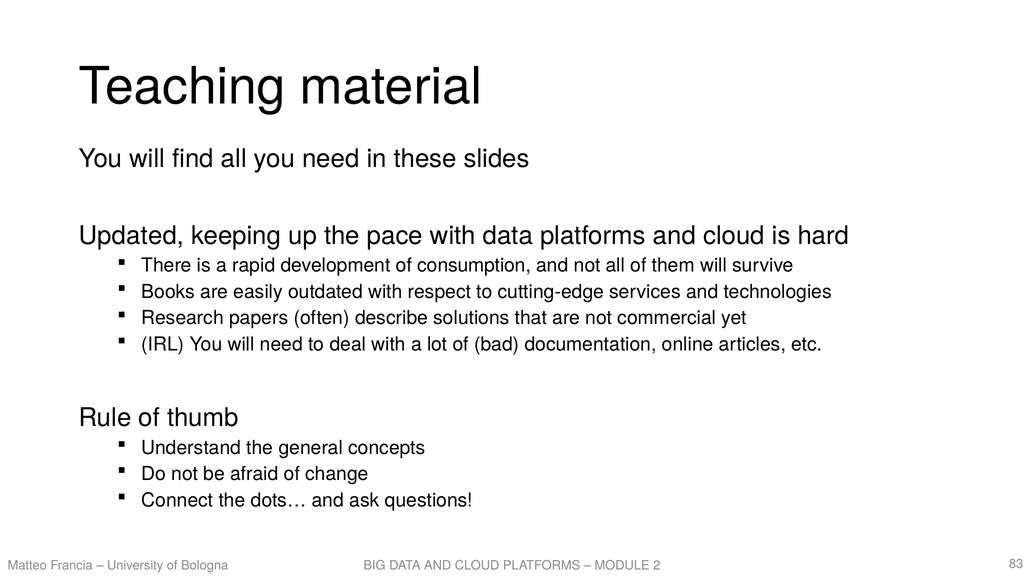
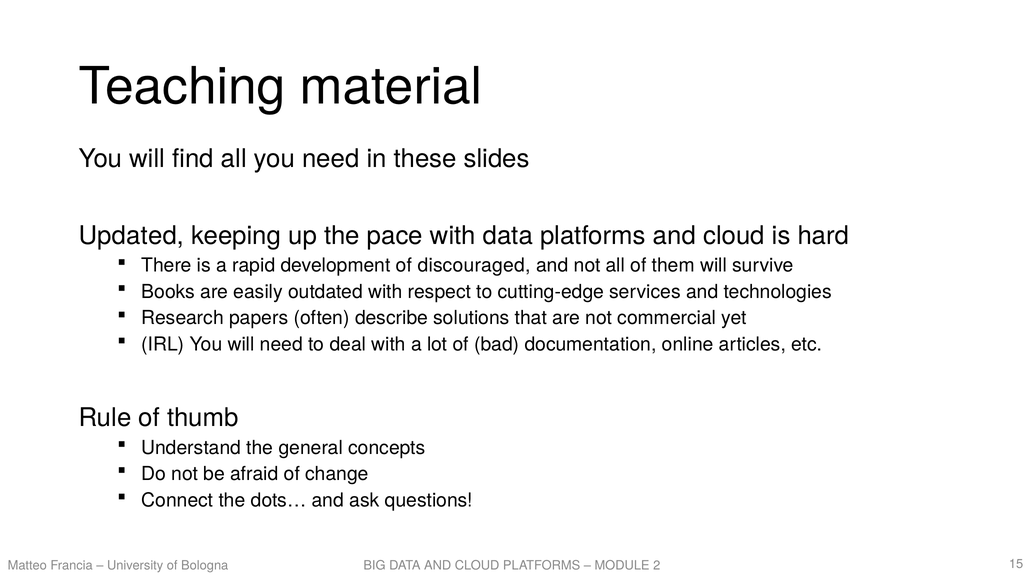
consumption: consumption -> discouraged (474, 266)
83: 83 -> 15 (1016, 564)
